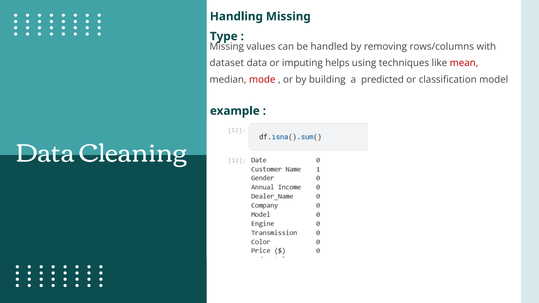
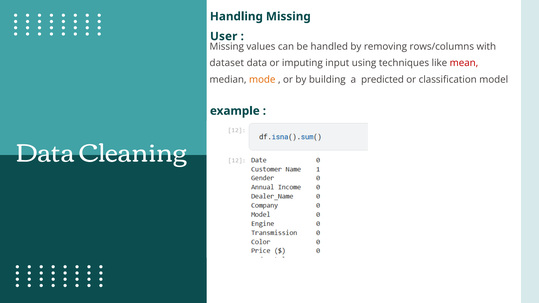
Type: Type -> User (224, 36)
helps: helps -> input (337, 63)
mode colour: red -> orange (262, 80)
